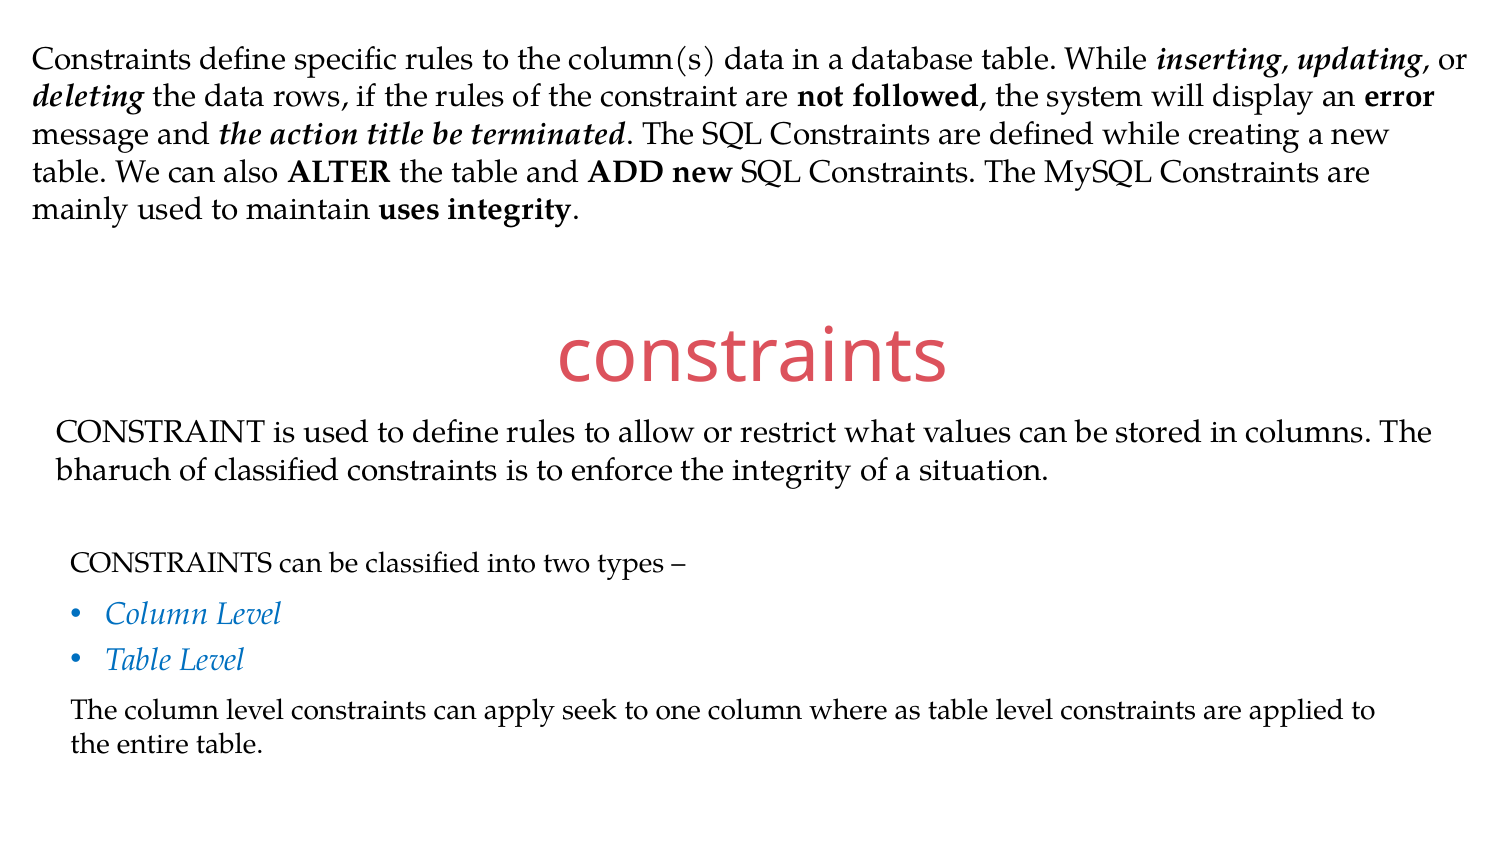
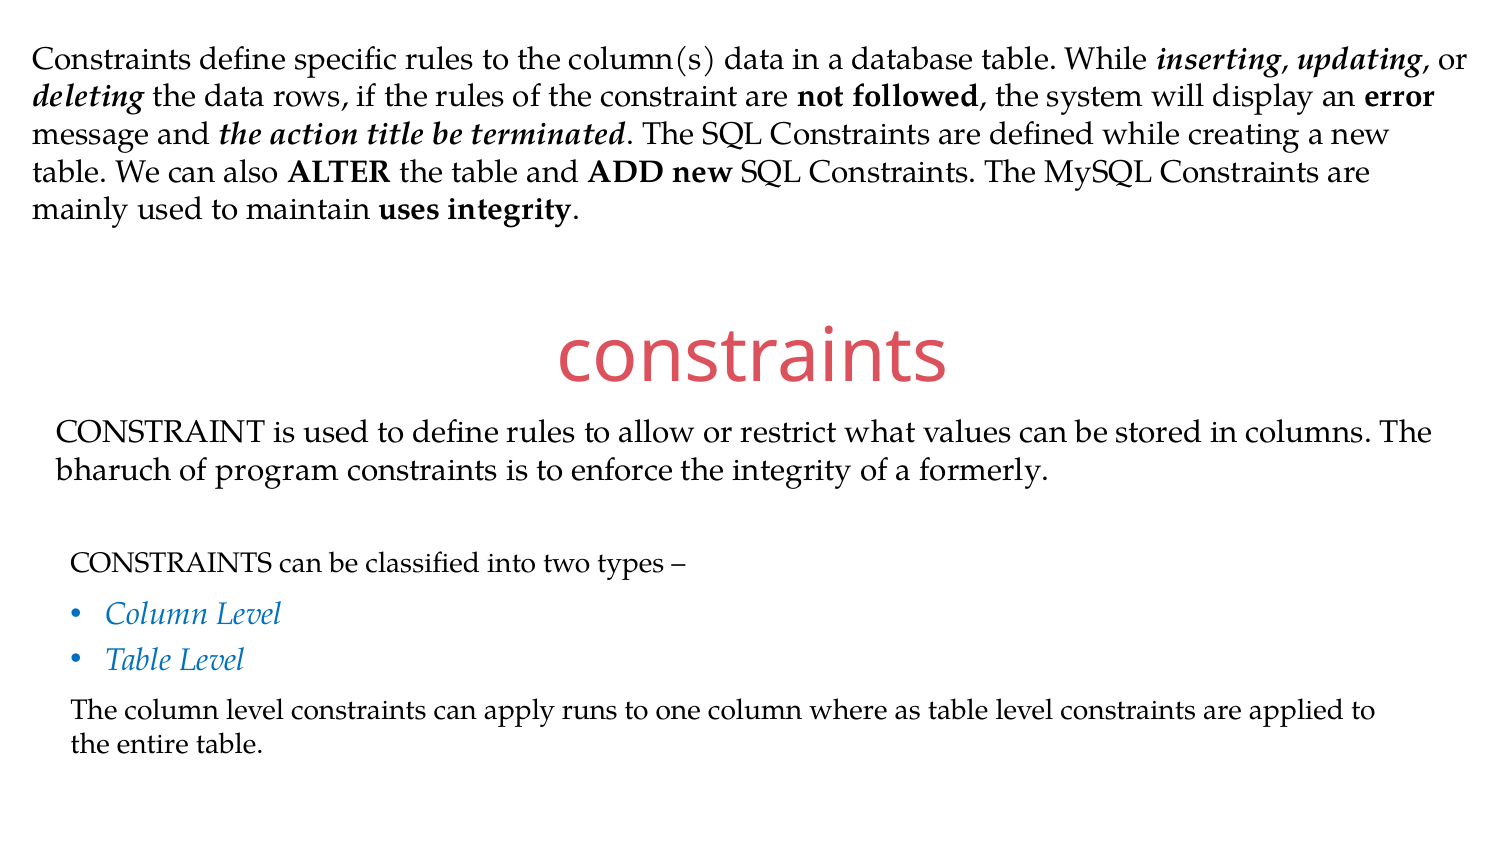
of classified: classified -> program (277, 470)
situation: situation -> formerly (984, 470)
seek: seek -> runs (590, 710)
